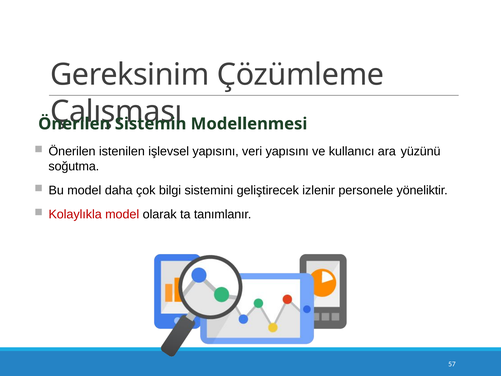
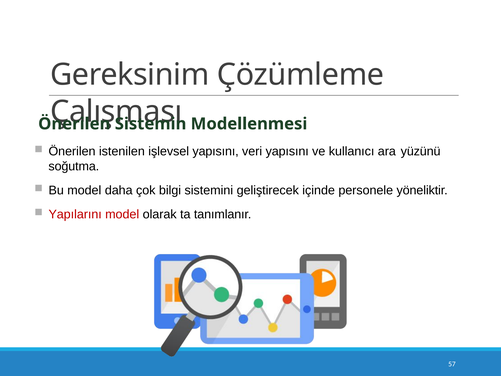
izlenir: izlenir -> içinde (319, 190)
Kolaylıkla: Kolaylıkla -> Yapılarını (75, 214)
